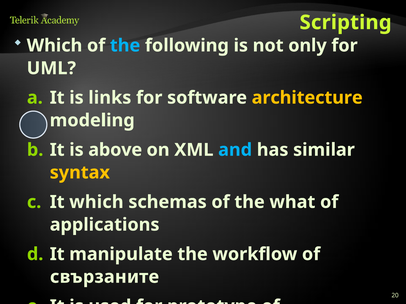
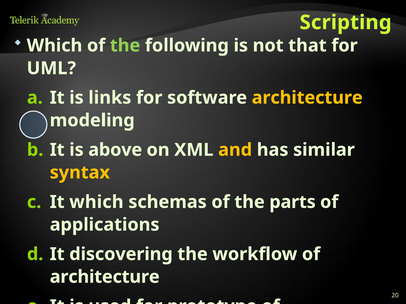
the colour: light blue -> light green (125, 46)
only: only -> that (307, 46)
and colour: light blue -> yellow (235, 150)
what: what -> parts (292, 202)
manipulate: manipulate -> discovering (121, 255)
свързаните: свързаните -> architecture (105, 277)
